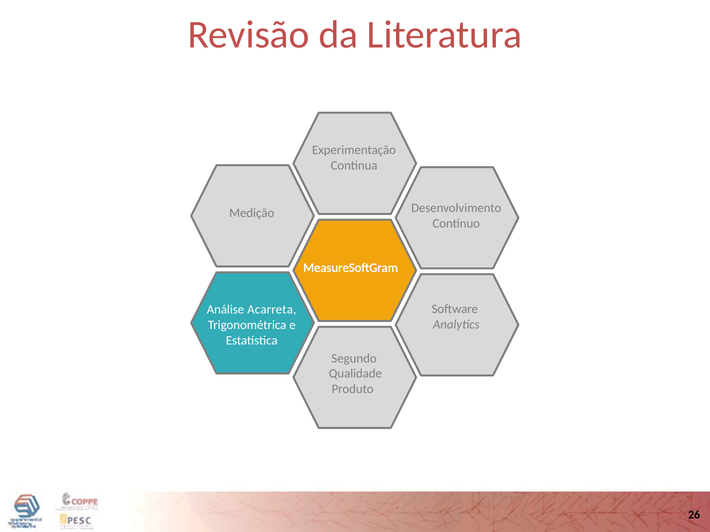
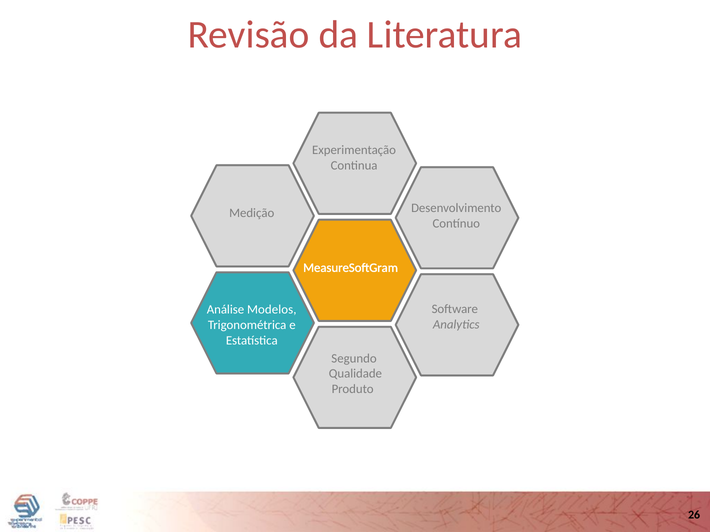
Acarreta: Acarreta -> Modelos (272, 310)
